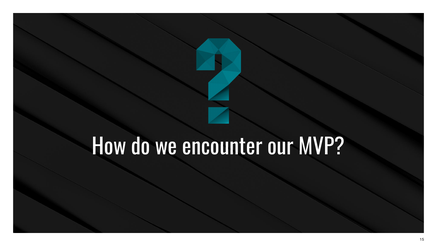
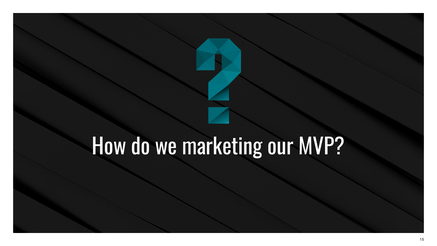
encounter: encounter -> marketing (222, 147)
